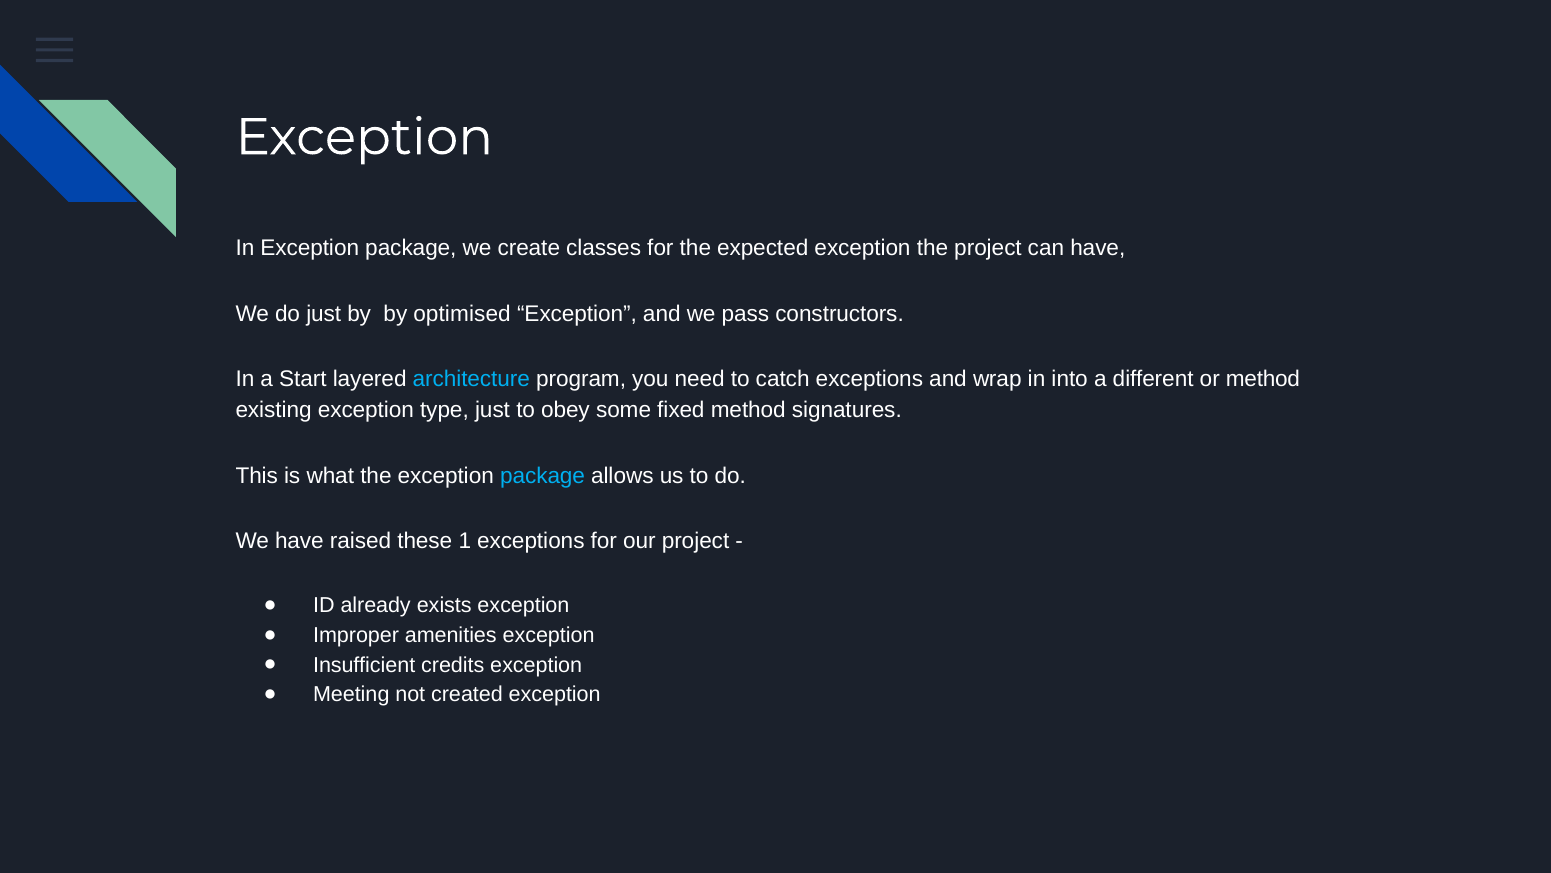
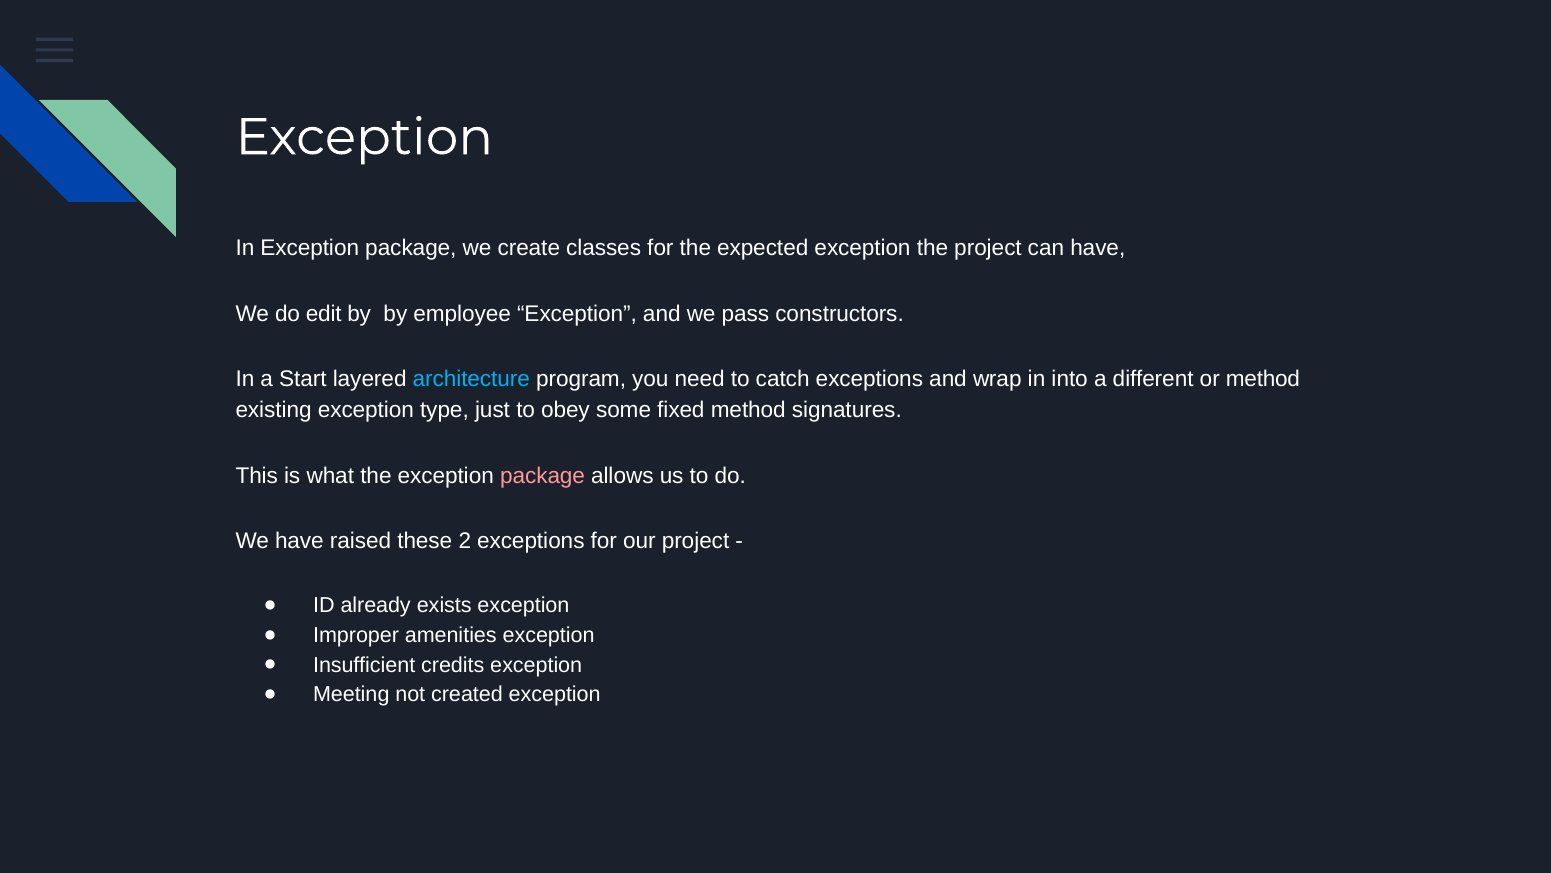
do just: just -> edit (324, 313)
optimised: optimised -> employee (462, 313)
package colour: light blue -> pink (543, 475)
1: 1 -> 2 (465, 541)
